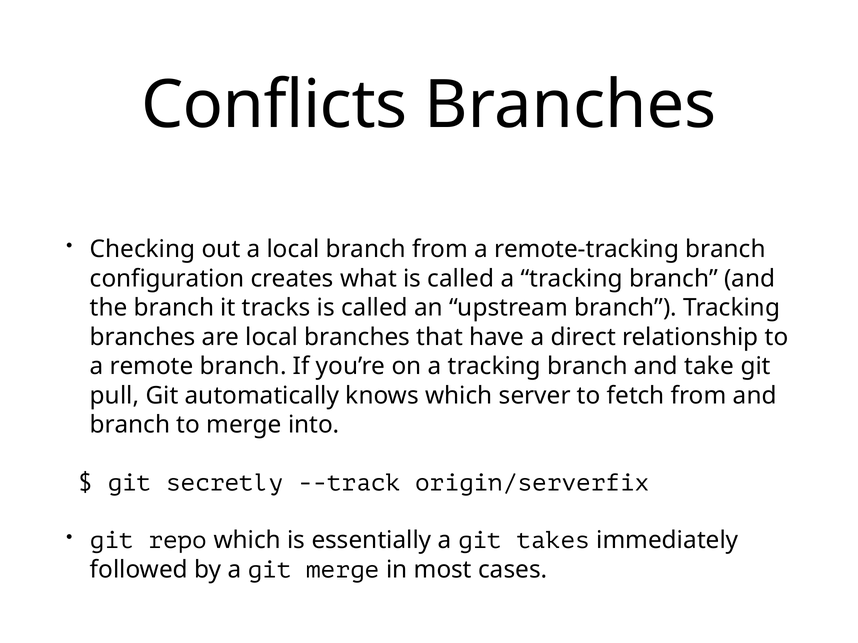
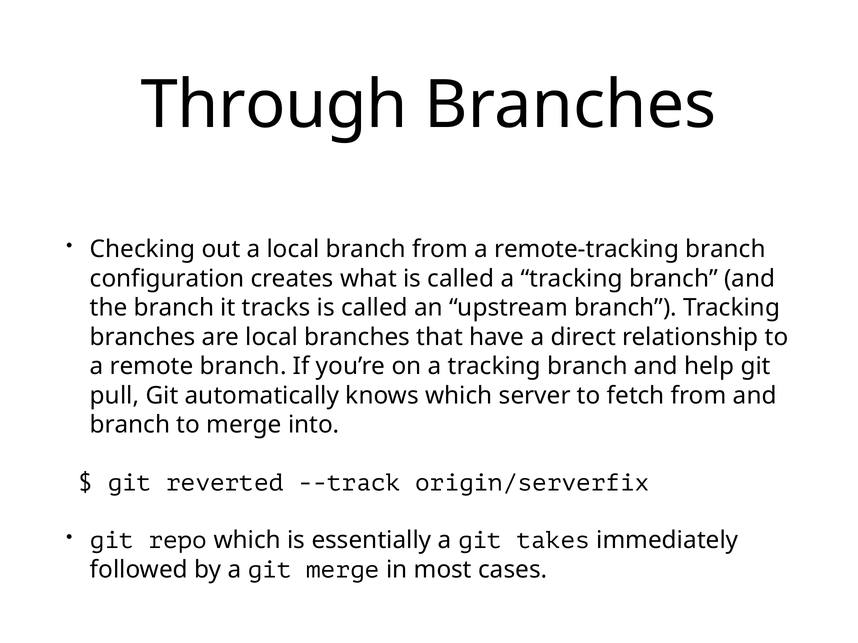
Conflicts: Conflicts -> Through (274, 105)
take: take -> help (709, 367)
secretly: secretly -> reverted (225, 483)
